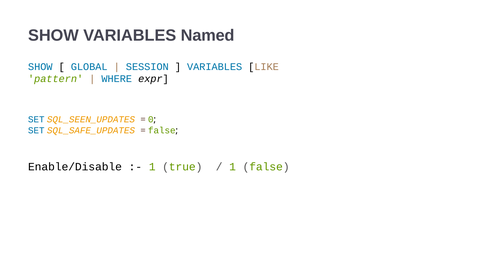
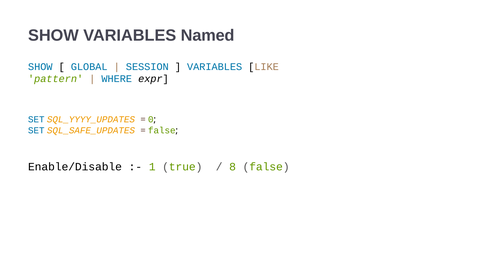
SQL_SEEN_UPDATES: SQL_SEEN_UPDATES -> SQL_YYYY_UPDATES (91, 119)
1: 1 -> 8 (233, 167)
